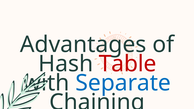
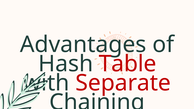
Separate colour: blue -> red (123, 83)
